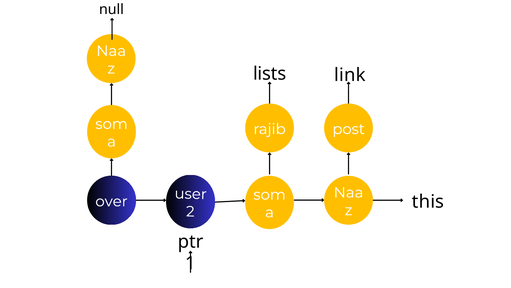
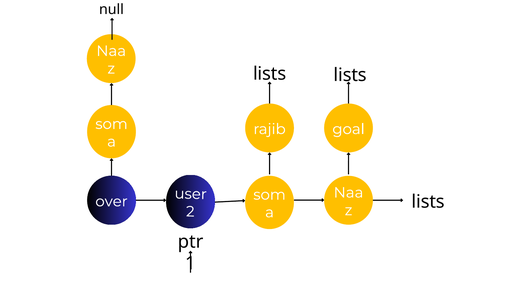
link: link -> lists (350, 75)
post: post -> goal (349, 129)
this: this -> lists (428, 201)
